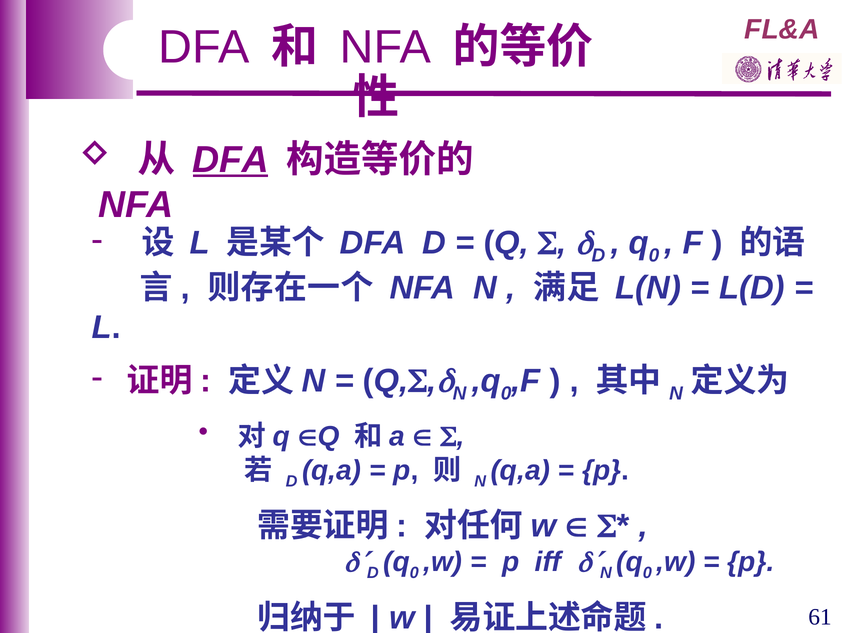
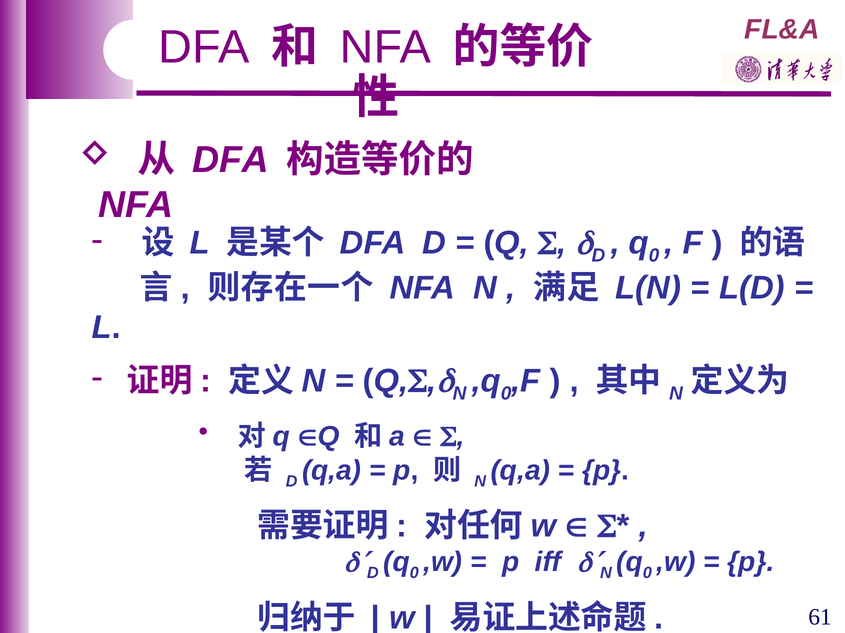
DFA underline: present -> none (231, 160)
